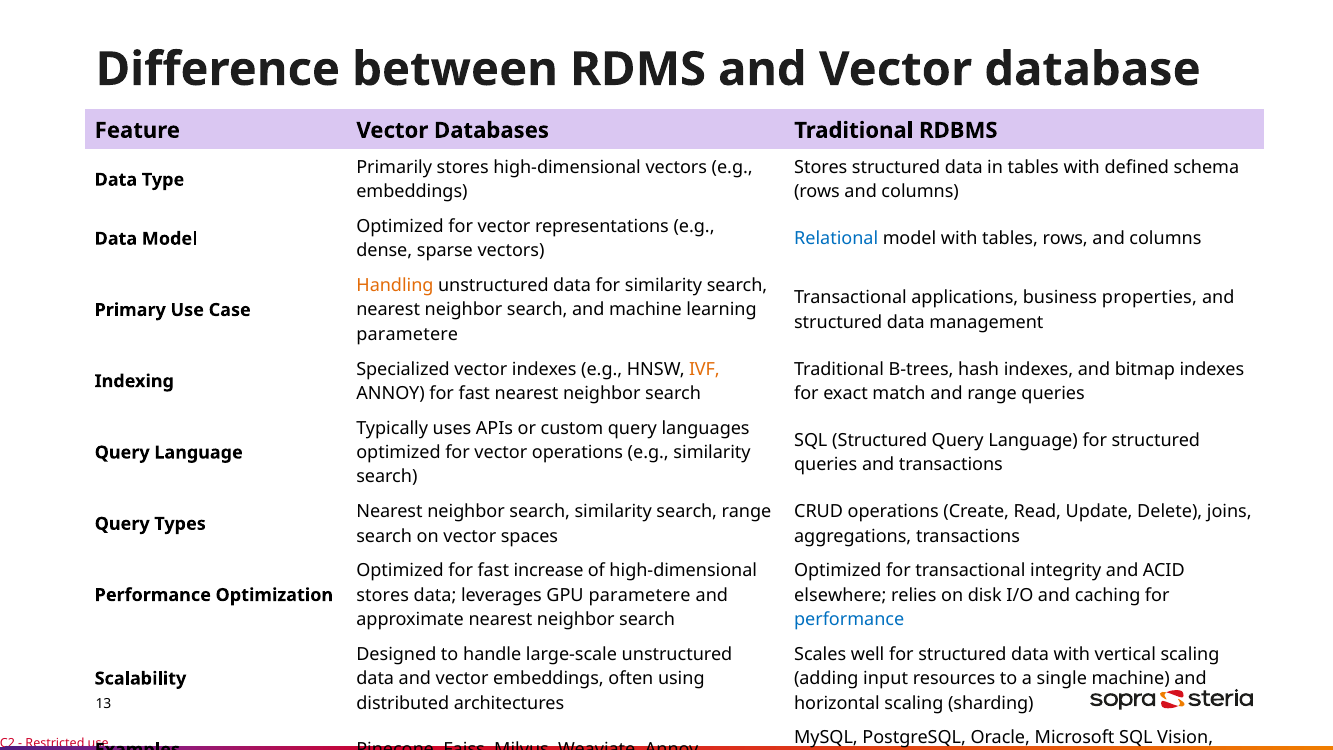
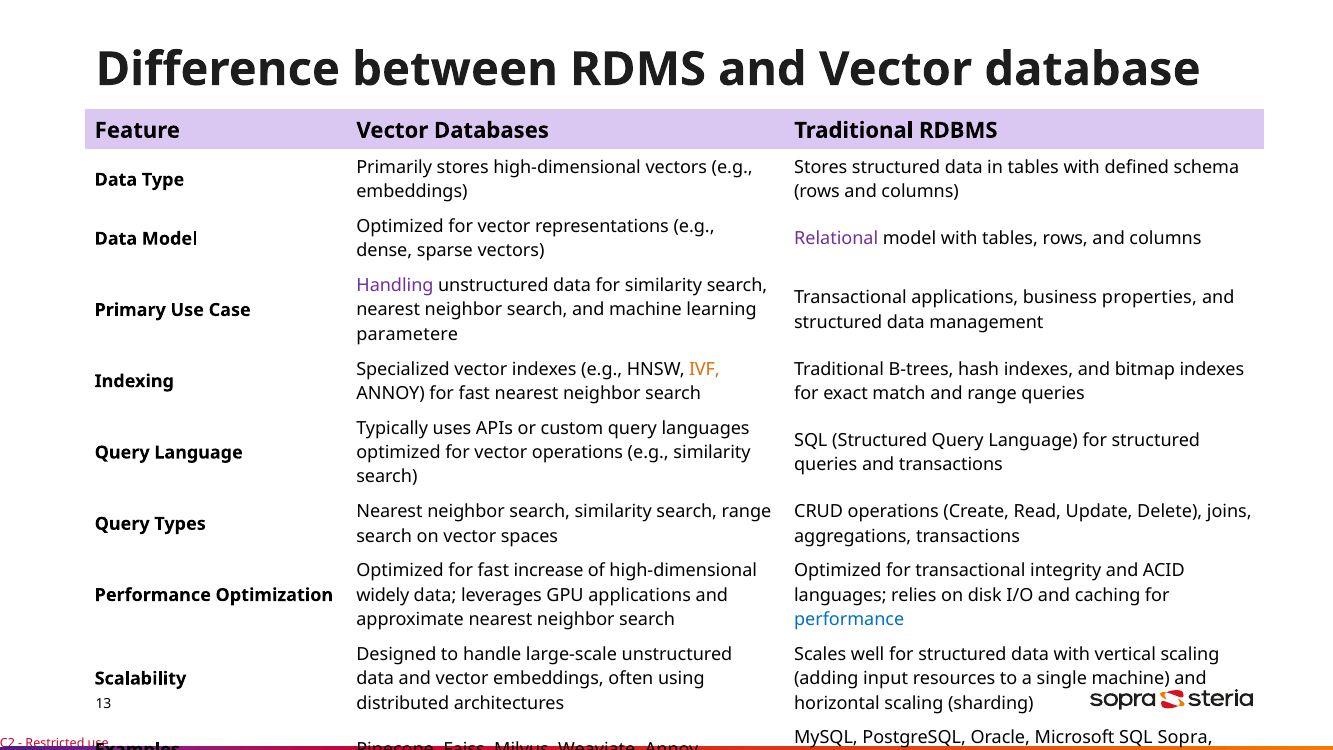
Relational colour: blue -> purple (836, 239)
Handling colour: orange -> purple (395, 285)
stores: stores -> widely (383, 595)
GPU parametere: parametere -> applications (640, 595)
elsewhere: elsewhere -> languages (840, 595)
Vision: Vision -> Sopra (1185, 737)
